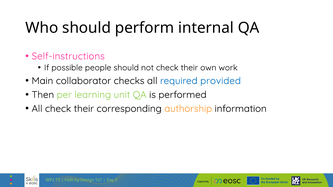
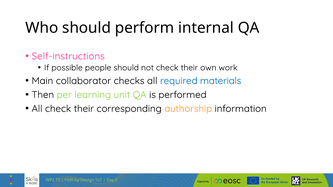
provided: provided -> materials (221, 81)
